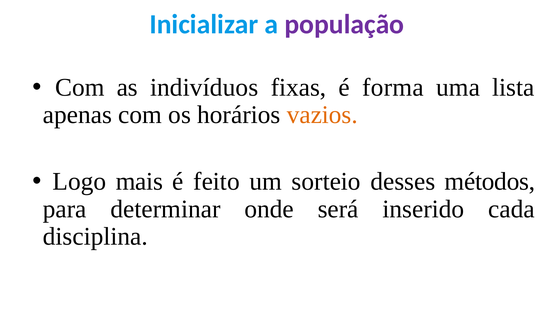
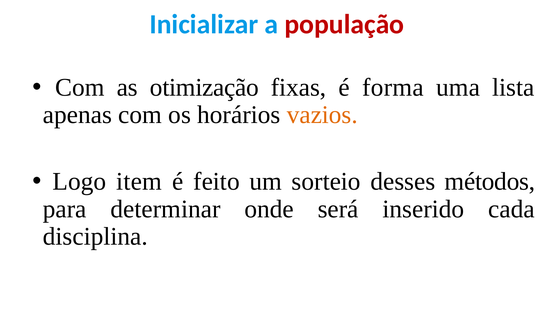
população colour: purple -> red (344, 24)
indivíduos: indivíduos -> otimização (204, 87)
mais: mais -> item (139, 181)
